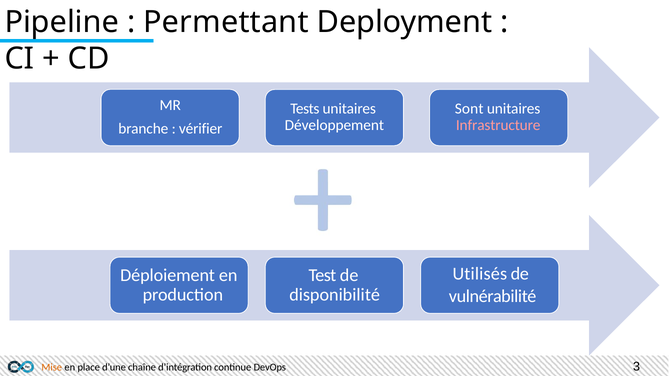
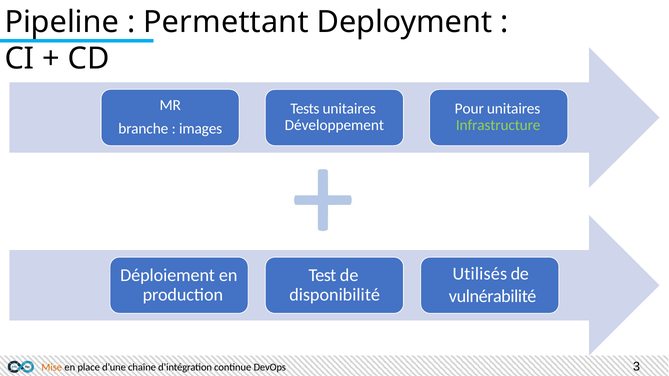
Sont: Sont -> Pour (469, 109)
Infrastructure colour: pink -> light green (498, 125)
vérifier: vérifier -> images (201, 129)
